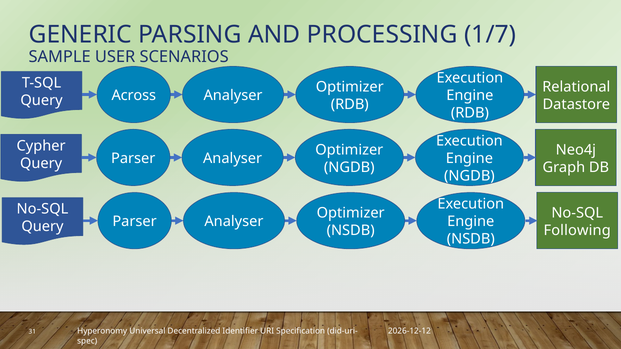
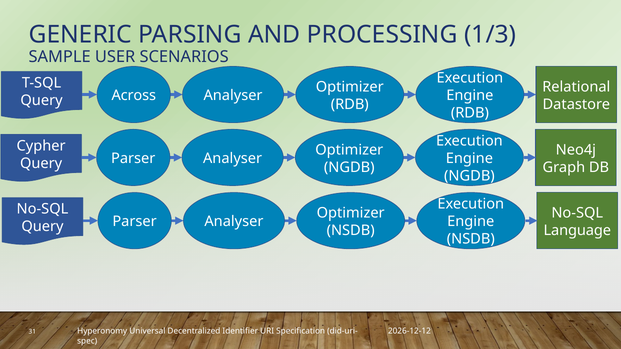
1/7: 1/7 -> 1/3 (490, 35)
Following: Following -> Language (577, 231)
